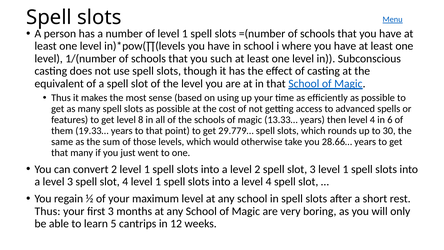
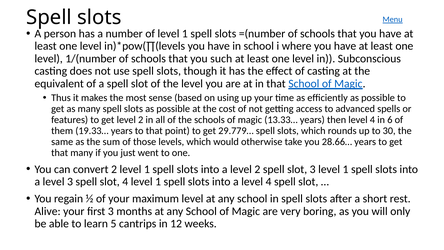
get level 8: 8 -> 2 (141, 120)
Thus: Thus -> Alive (48, 211)
